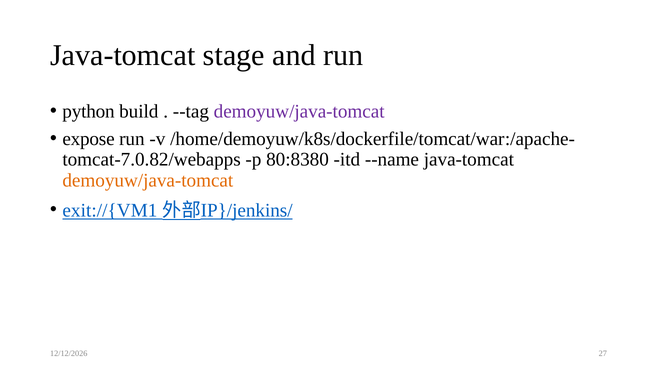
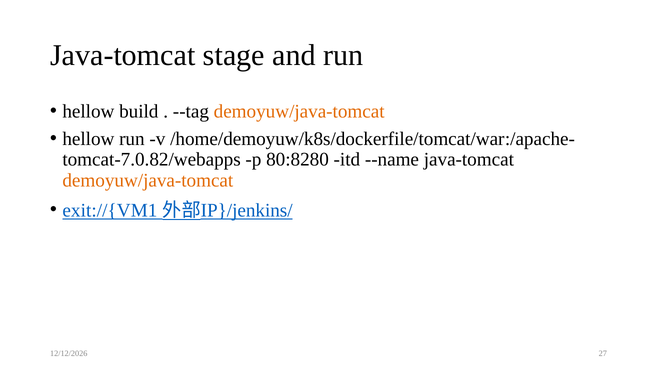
python: python -> hellow (88, 111)
demoyuw/java-tomcat colour: purple -> orange (299, 111)
expose: expose -> hellow (88, 139)
80:8380: 80:8380 -> 80:8280 (298, 159)
